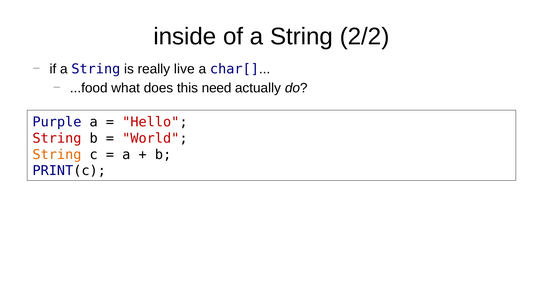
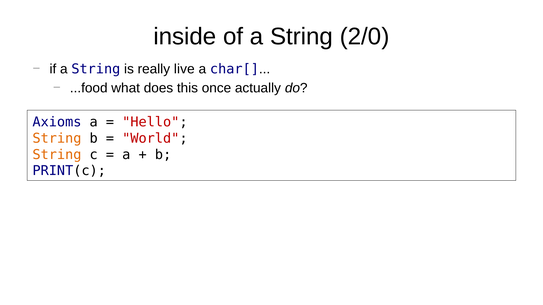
2/2: 2/2 -> 2/0 (365, 37)
need: need -> once (216, 88)
Purple: Purple -> Axioms (57, 122)
String colour: red -> orange (57, 138)
